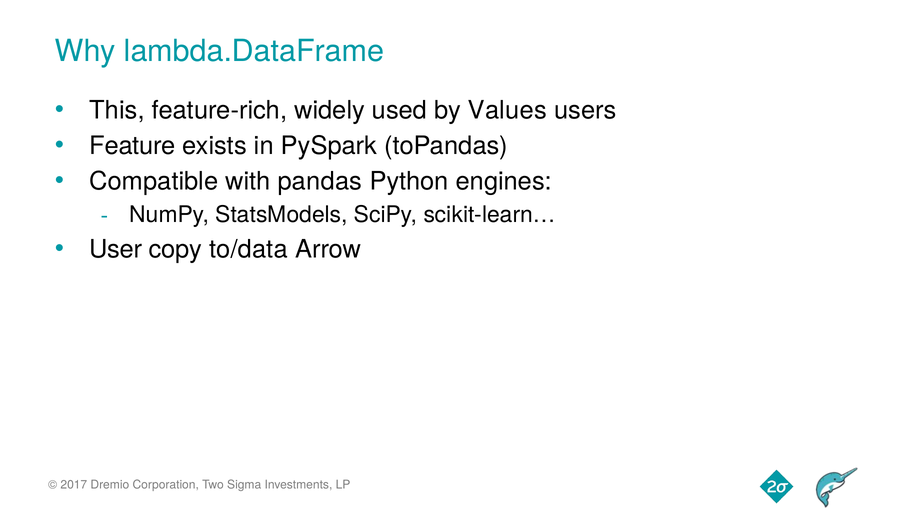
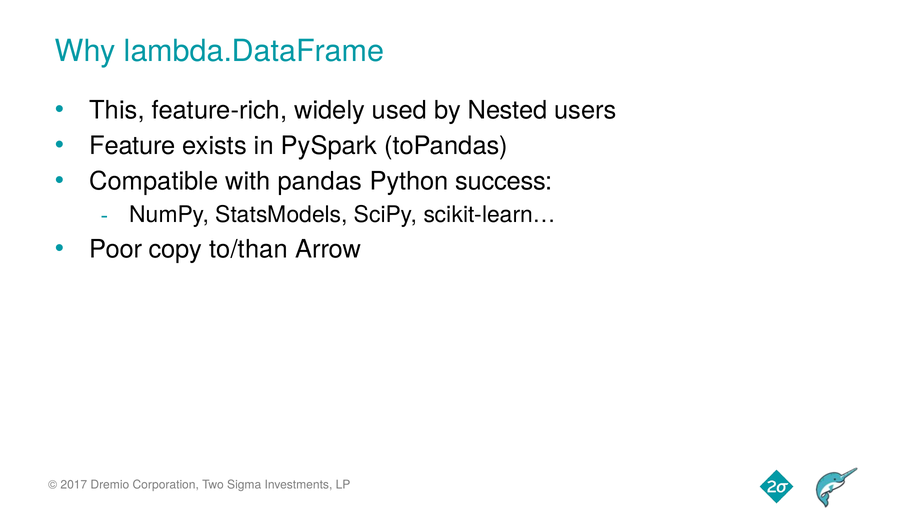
Values: Values -> Nested (508, 110)
engines: engines -> success (504, 182)
User: User -> Poor (116, 249)
to/data: to/data -> to/than (248, 249)
